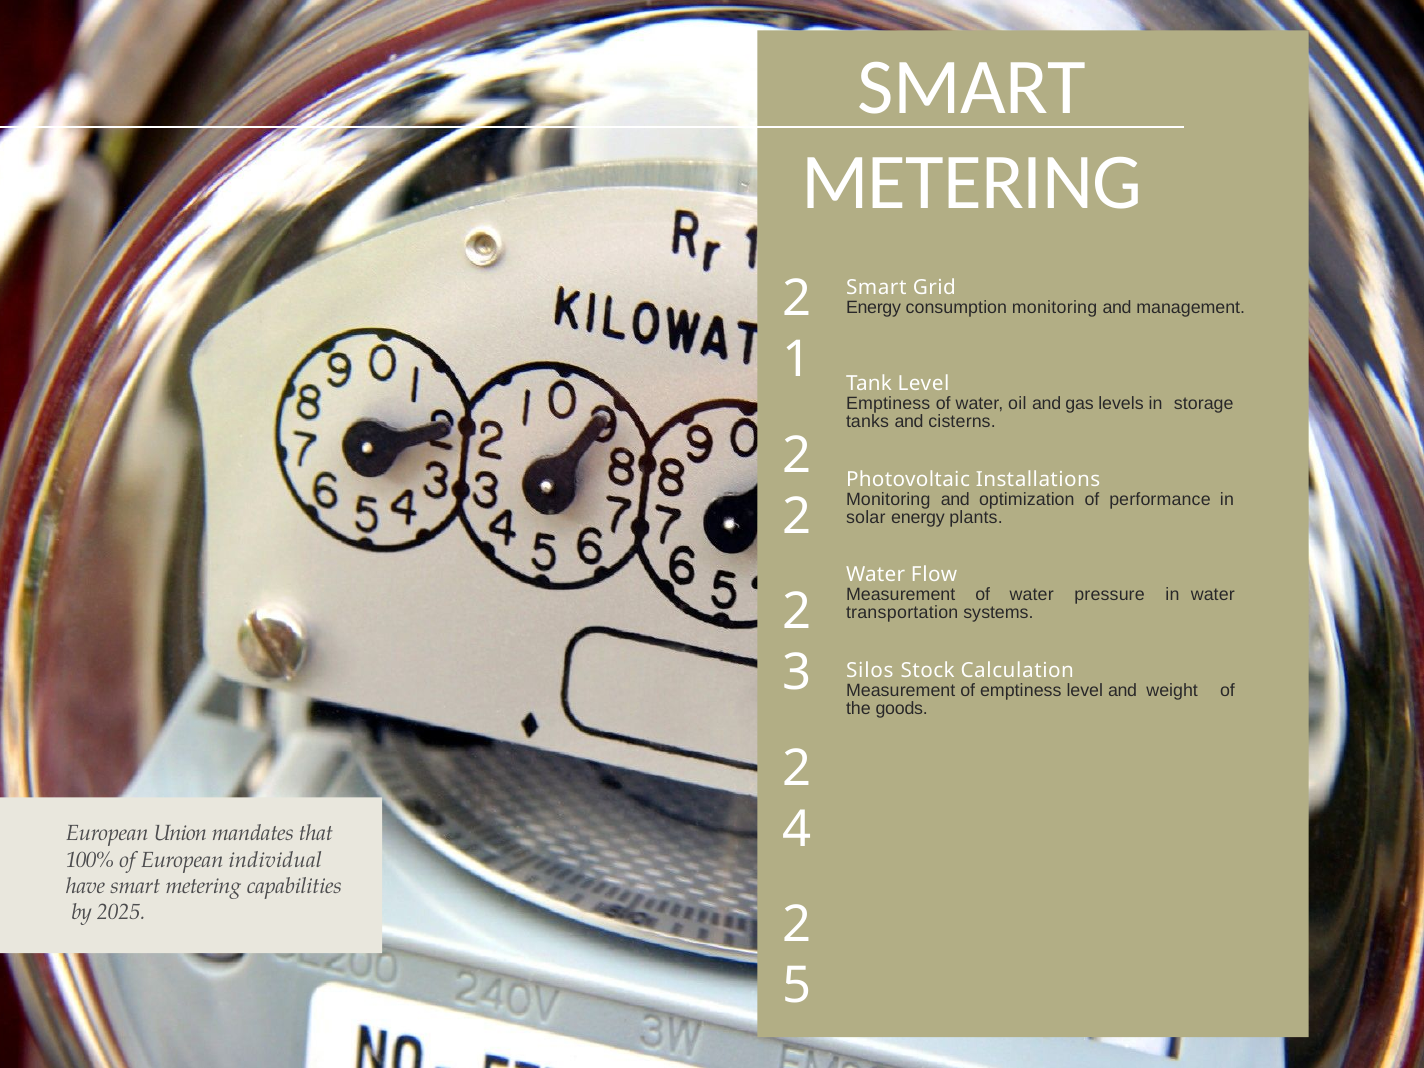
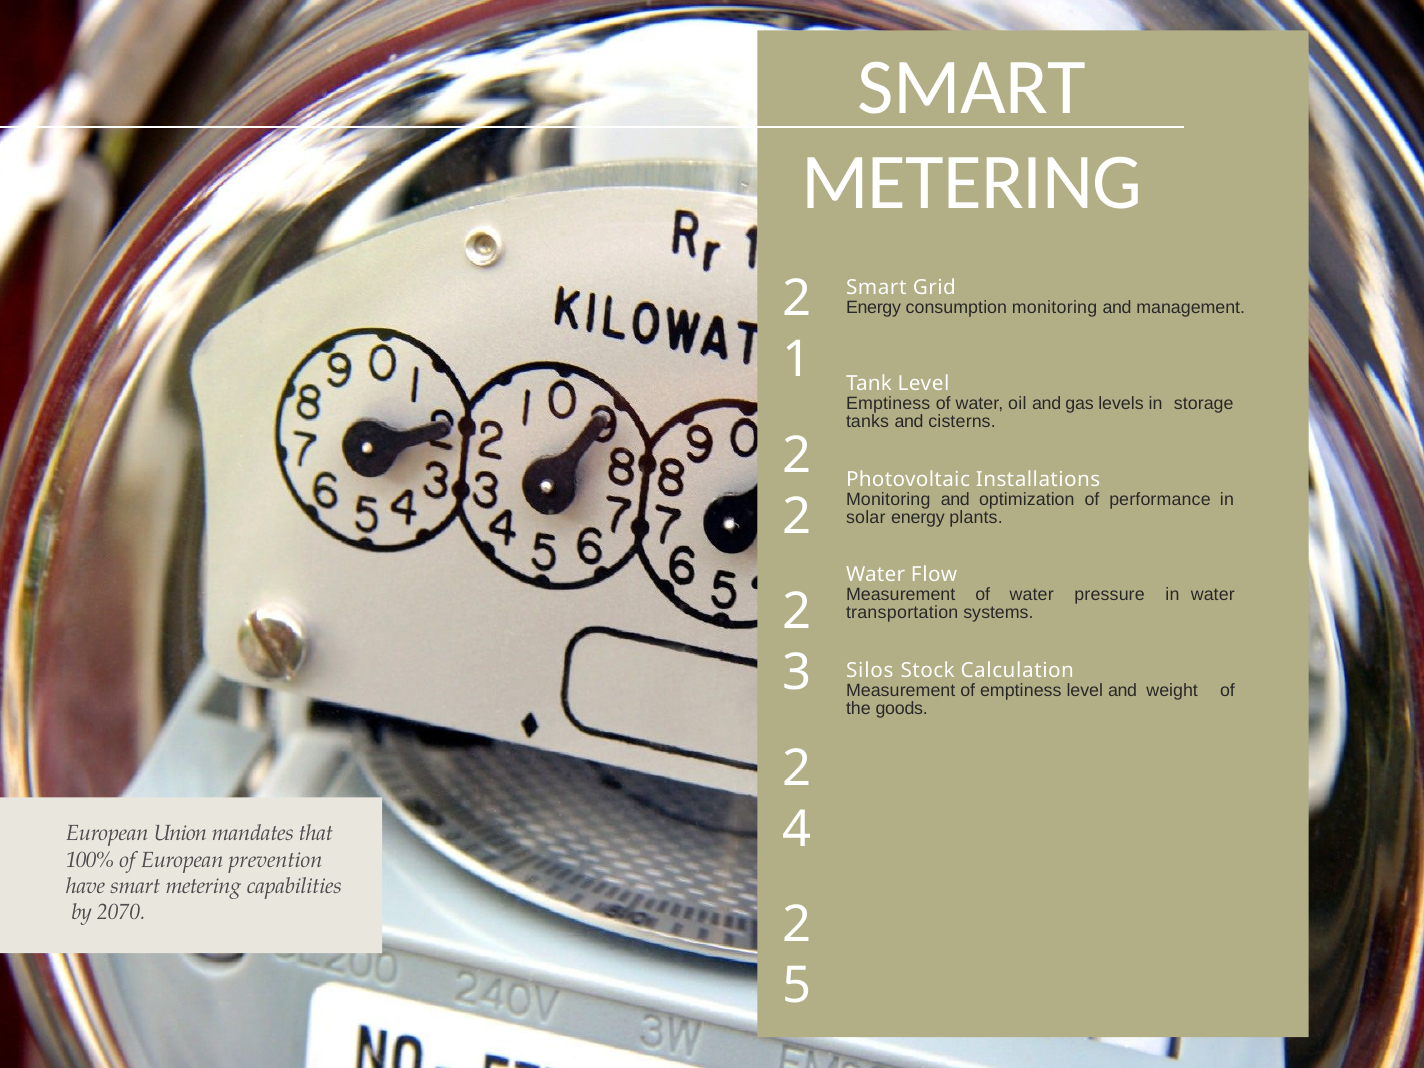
individual: individual -> prevention (276, 860)
2025: 2025 -> 2070 (121, 913)
